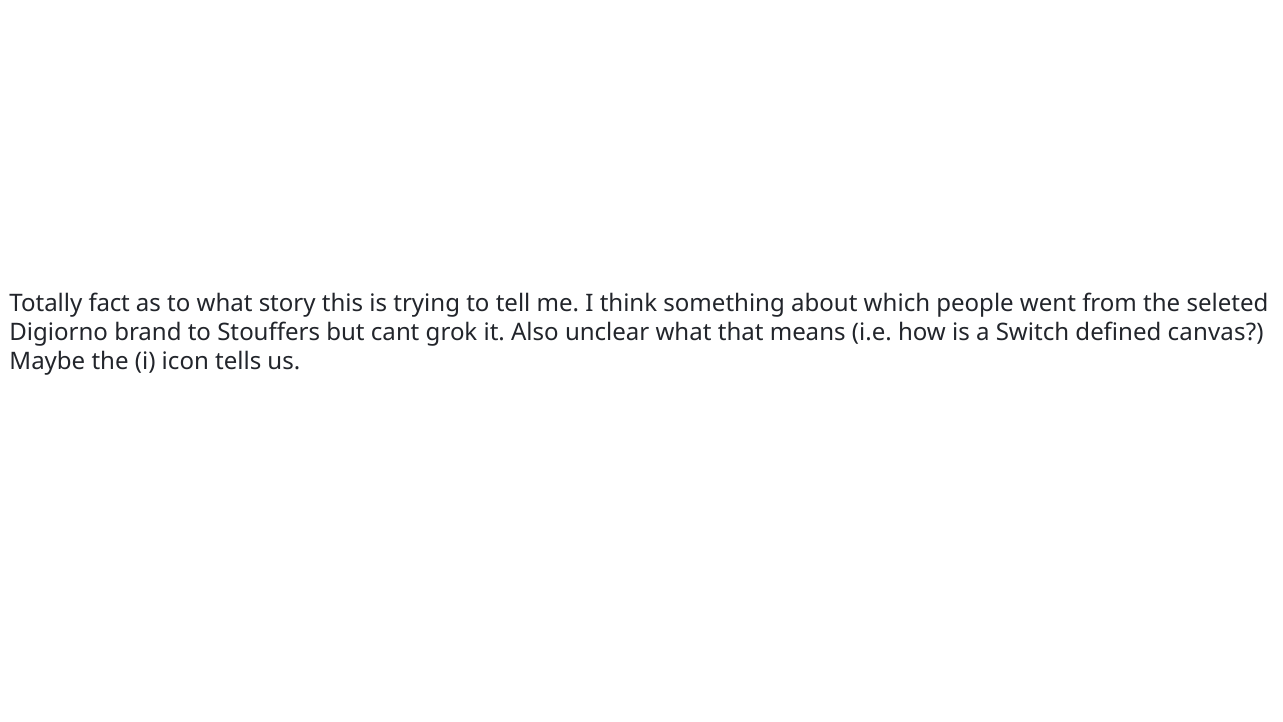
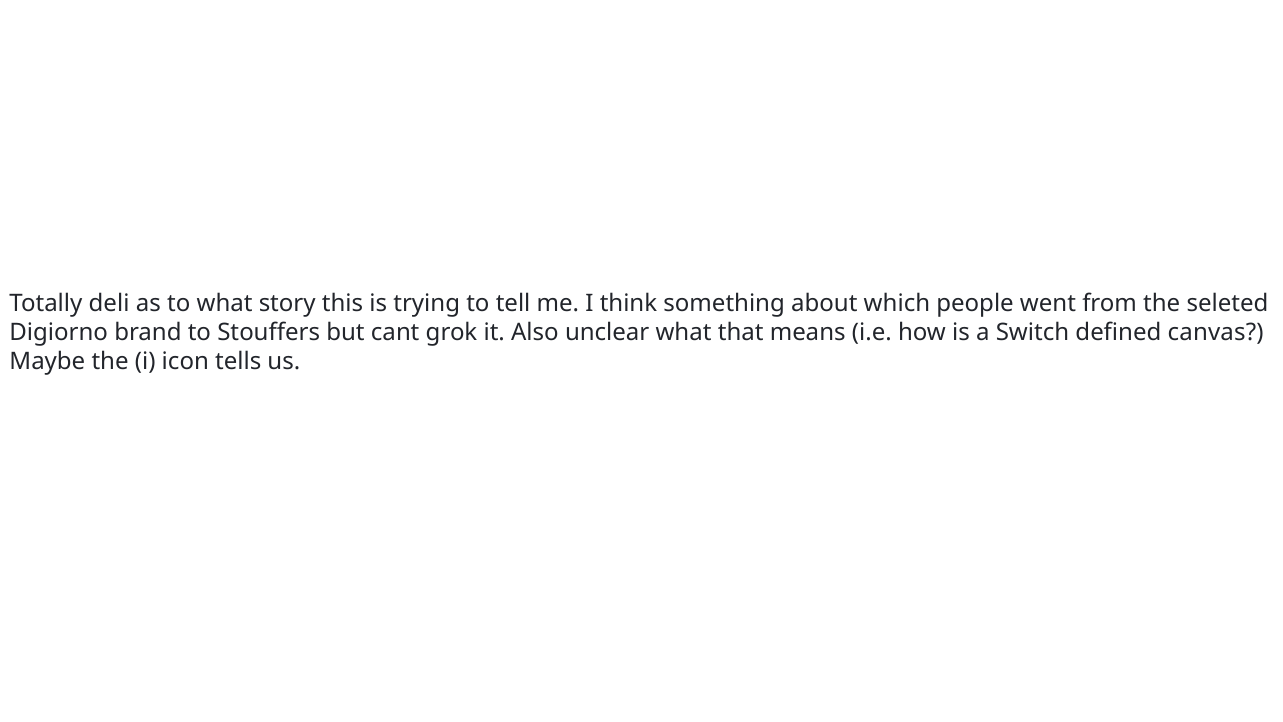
fact: fact -> deli (109, 304)
